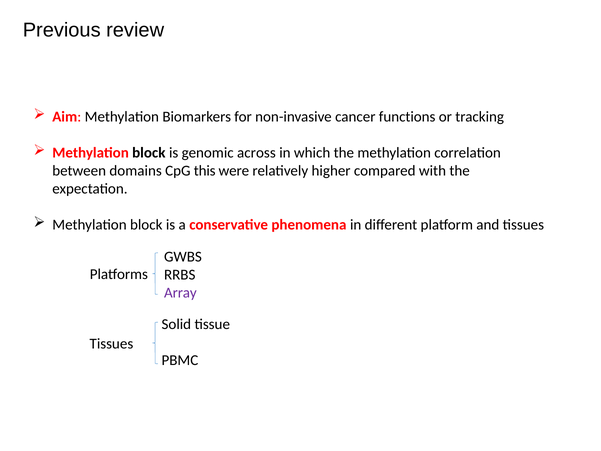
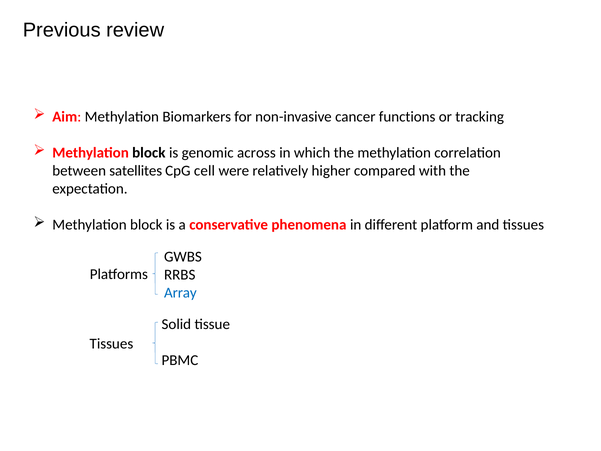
domains: domains -> satellites (136, 171)
this: this -> cell (205, 171)
Array colour: purple -> blue (180, 293)
